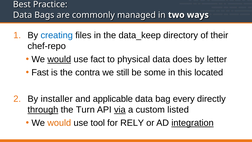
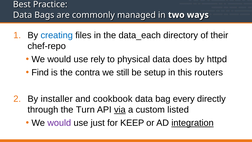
data_keep: data_keep -> data_each (140, 35)
would underline: present -> none (59, 59)
fact: fact -> rely (98, 59)
letter: letter -> httpd (217, 59)
Fast: Fast -> Find (40, 72)
some: some -> setup (155, 72)
located: located -> routers (209, 72)
applicable: applicable -> cookbook (113, 99)
through underline: present -> none (43, 110)
would colour: orange -> purple (59, 123)
tool: tool -> just (98, 123)
RELY: RELY -> KEEP (132, 123)
